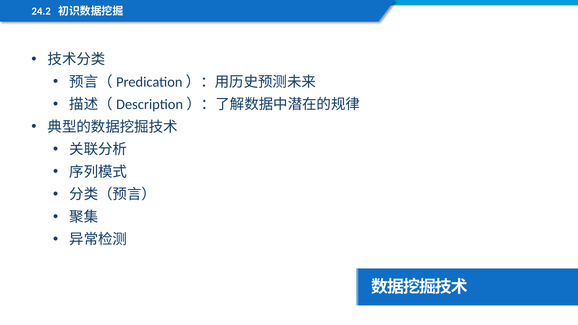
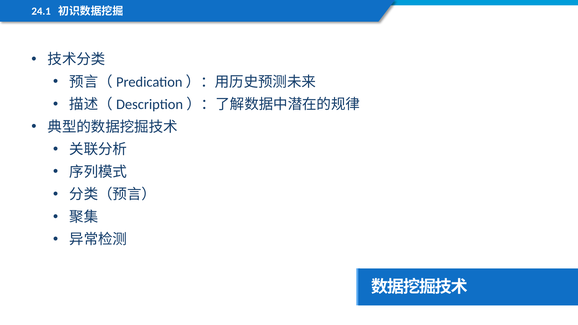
24.2: 24.2 -> 24.1 (41, 11)
